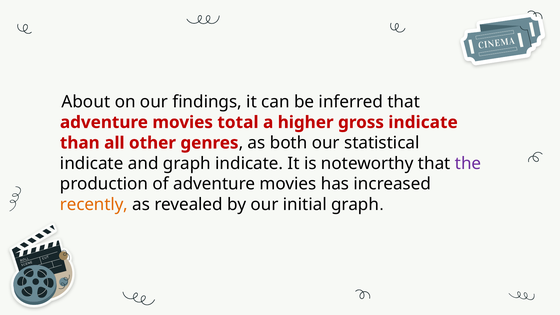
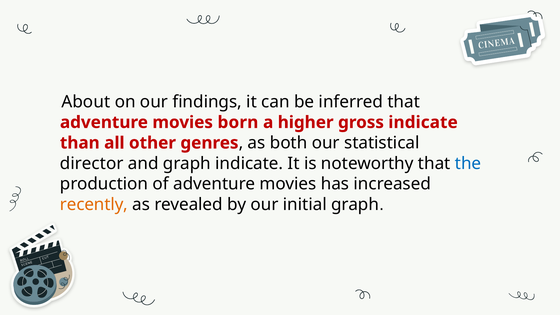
total: total -> born (238, 122)
indicate: indicate -> director (92, 163)
the colour: purple -> blue (468, 163)
